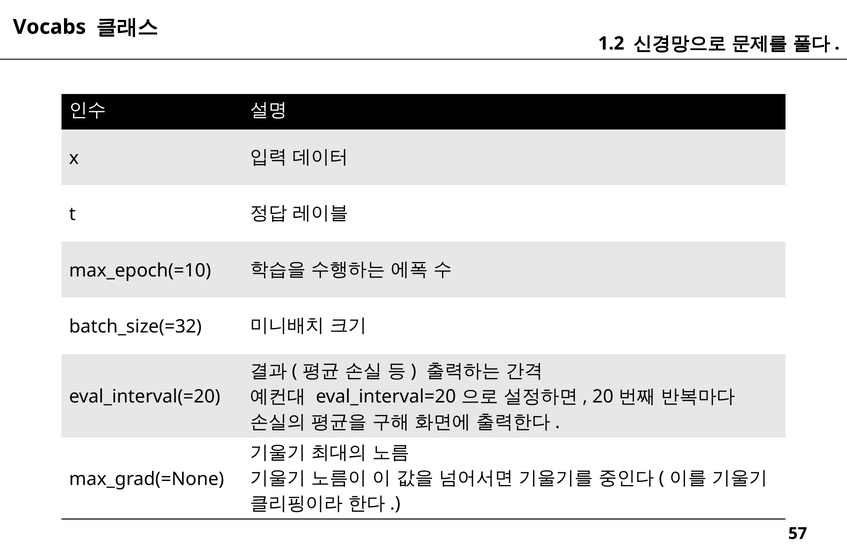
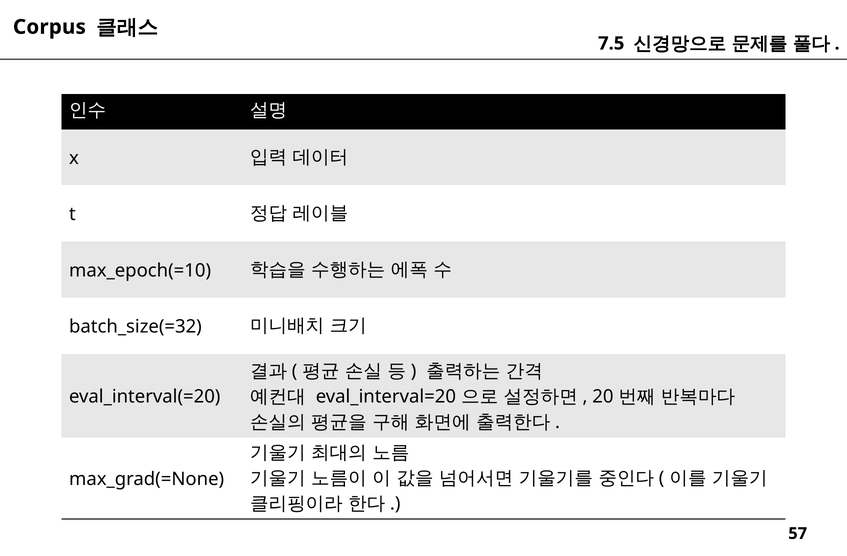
Vocabs: Vocabs -> Corpus (49, 27)
1.2: 1.2 -> 7.5 (611, 43)
